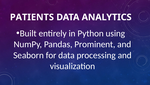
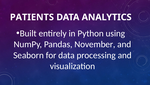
Prominent: Prominent -> November (95, 44)
